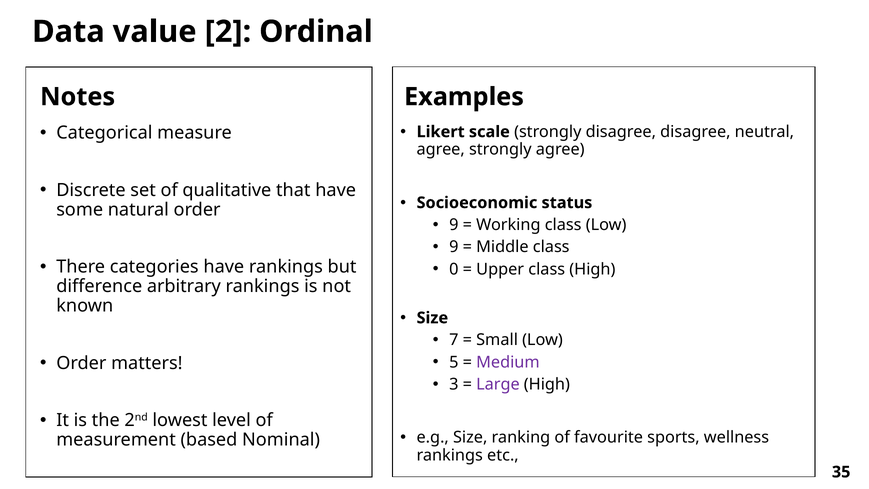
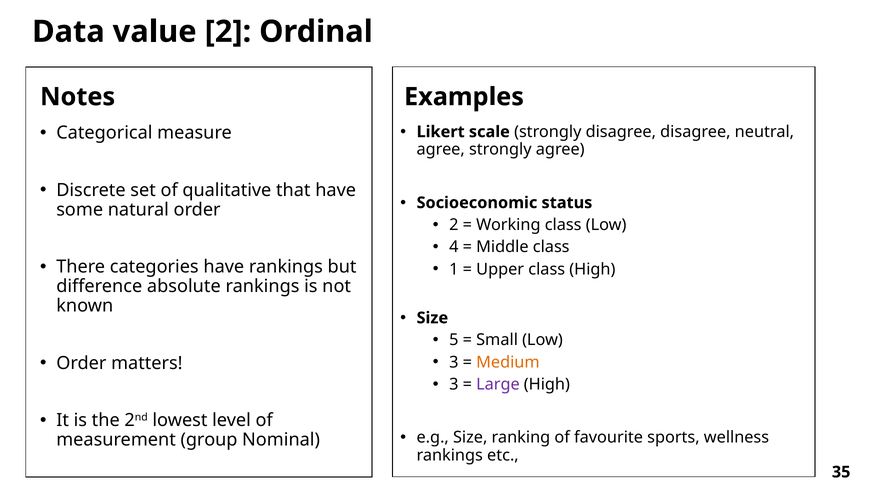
9: 9 -> 2 (454, 225)
9: 9 -> 4 (454, 247)
0: 0 -> 1 (454, 269)
arbitrary: arbitrary -> absolute (184, 286)
7: 7 -> 5 (454, 340)
5: 5 -> 3 (454, 362)
Medium colour: purple -> orange (508, 362)
based: based -> group (209, 440)
